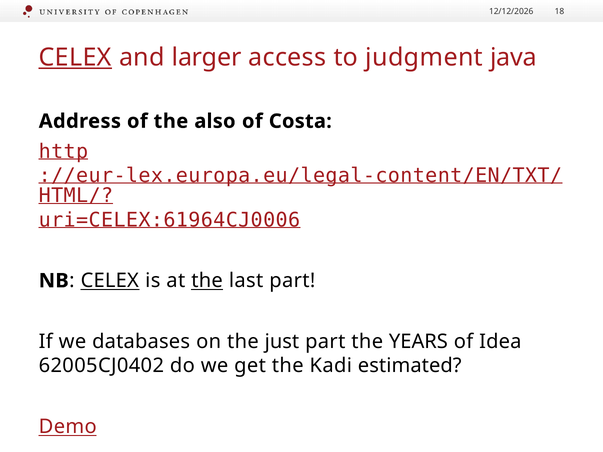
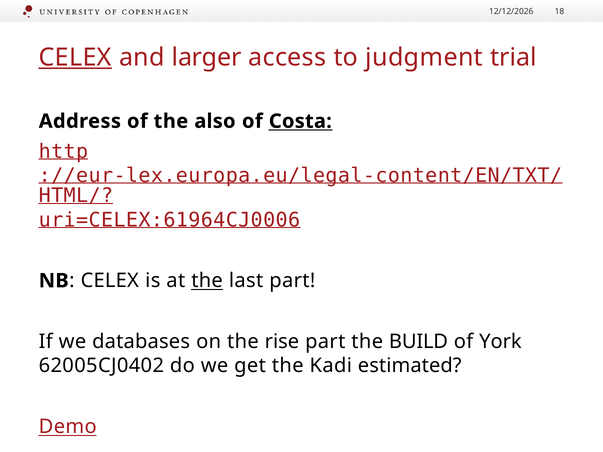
java: java -> trial (513, 58)
Costa underline: none -> present (300, 121)
CELEX underline: present -> none (110, 281)
just: just -> rise (282, 342)
YEARS: YEARS -> BUILD (419, 342)
Idea: Idea -> York (500, 342)
